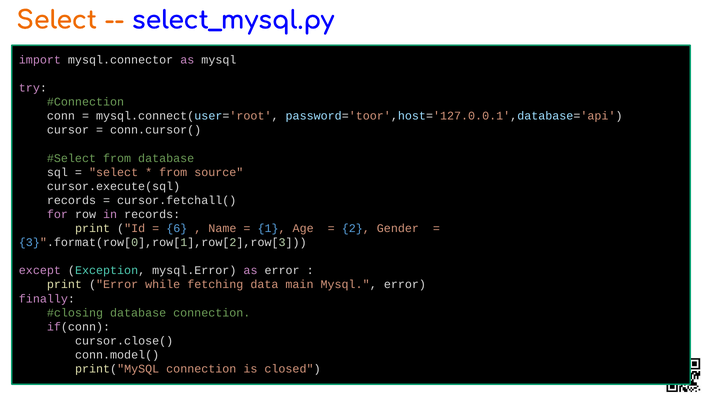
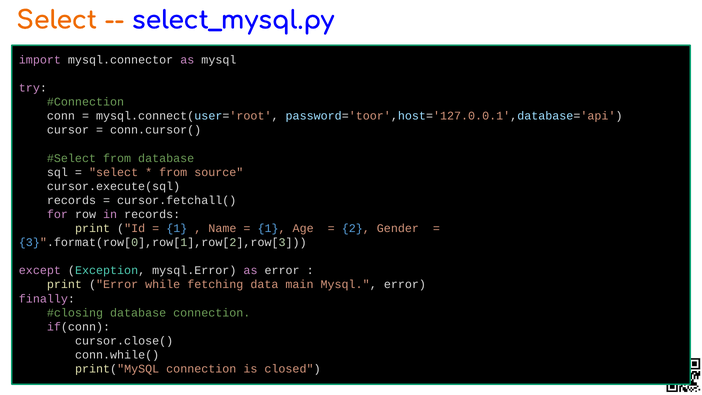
6: 6 -> 1 (177, 228)
conn.model(: conn.model( -> conn.while( (117, 355)
